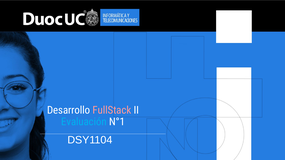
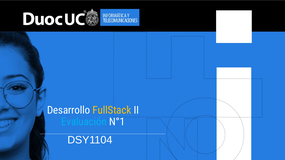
FullStack colour: pink -> yellow (112, 110)
